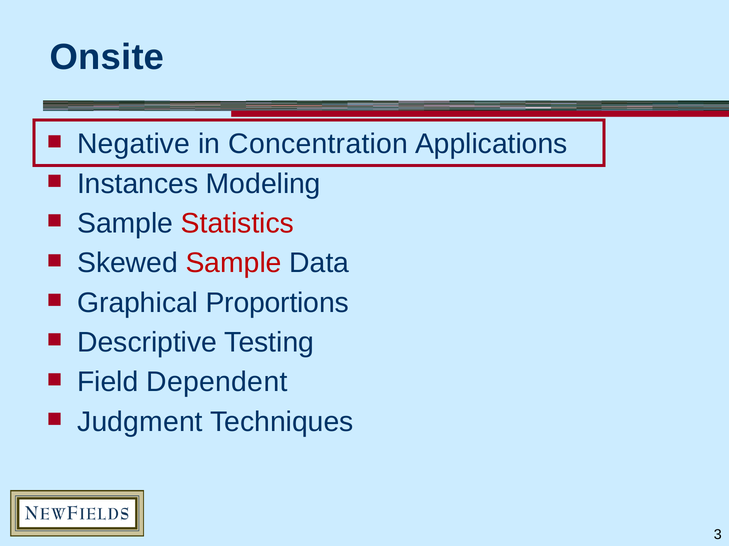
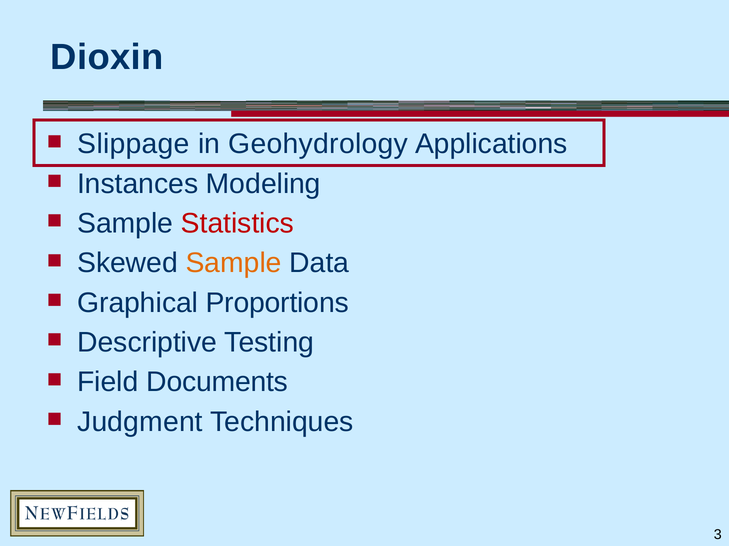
Onsite: Onsite -> Dioxin (107, 57)
Negative: Negative -> Slippage (134, 144)
Concentration: Concentration -> Geohydrology (318, 144)
Sample colour: red -> orange (234, 263)
Dependent: Dependent -> Documents (217, 383)
